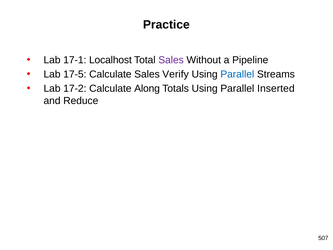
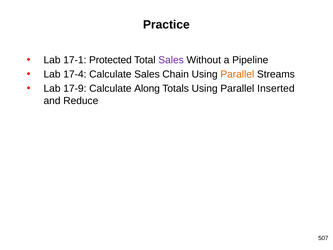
Localhost: Localhost -> Protected (110, 60)
17-5: 17-5 -> 17-4 (75, 74)
Verify: Verify -> Chain (176, 74)
Parallel colour: blue -> orange (237, 74)
17-2: 17-2 -> 17-9 (75, 88)
